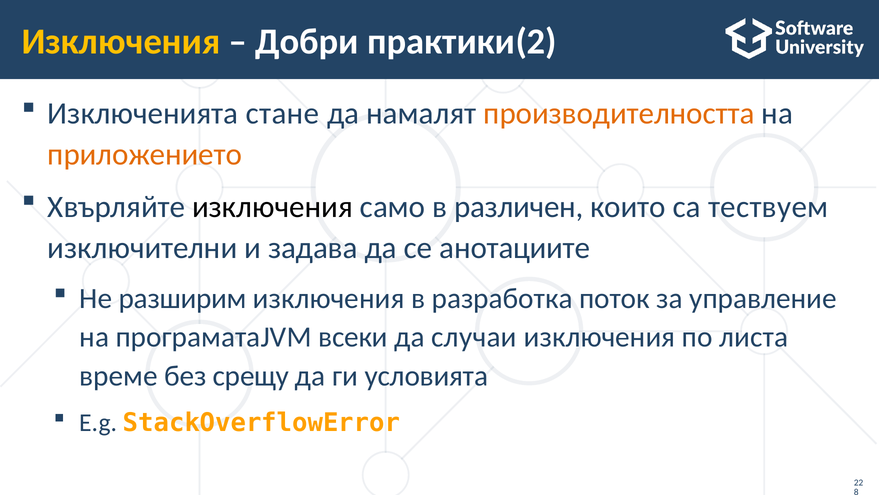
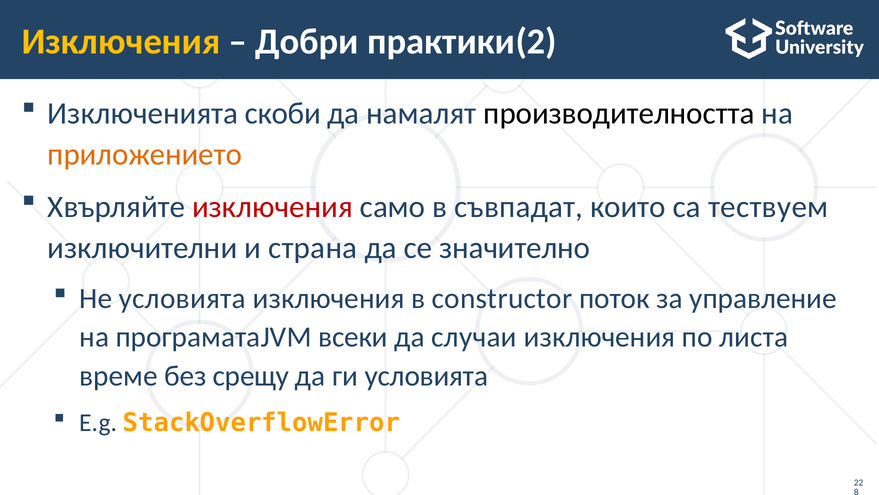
стане: стане -> скоби (283, 113)
производителността colour: orange -> black (619, 113)
изключения colour: black -> red (272, 207)
различен: различен -> съвпадат (519, 207)
задава: задава -> страна (313, 248)
анотациите: анотациите -> значително (515, 248)
Не разширим: разширим -> условията (182, 298)
разработка: разработка -> constructor (502, 298)
